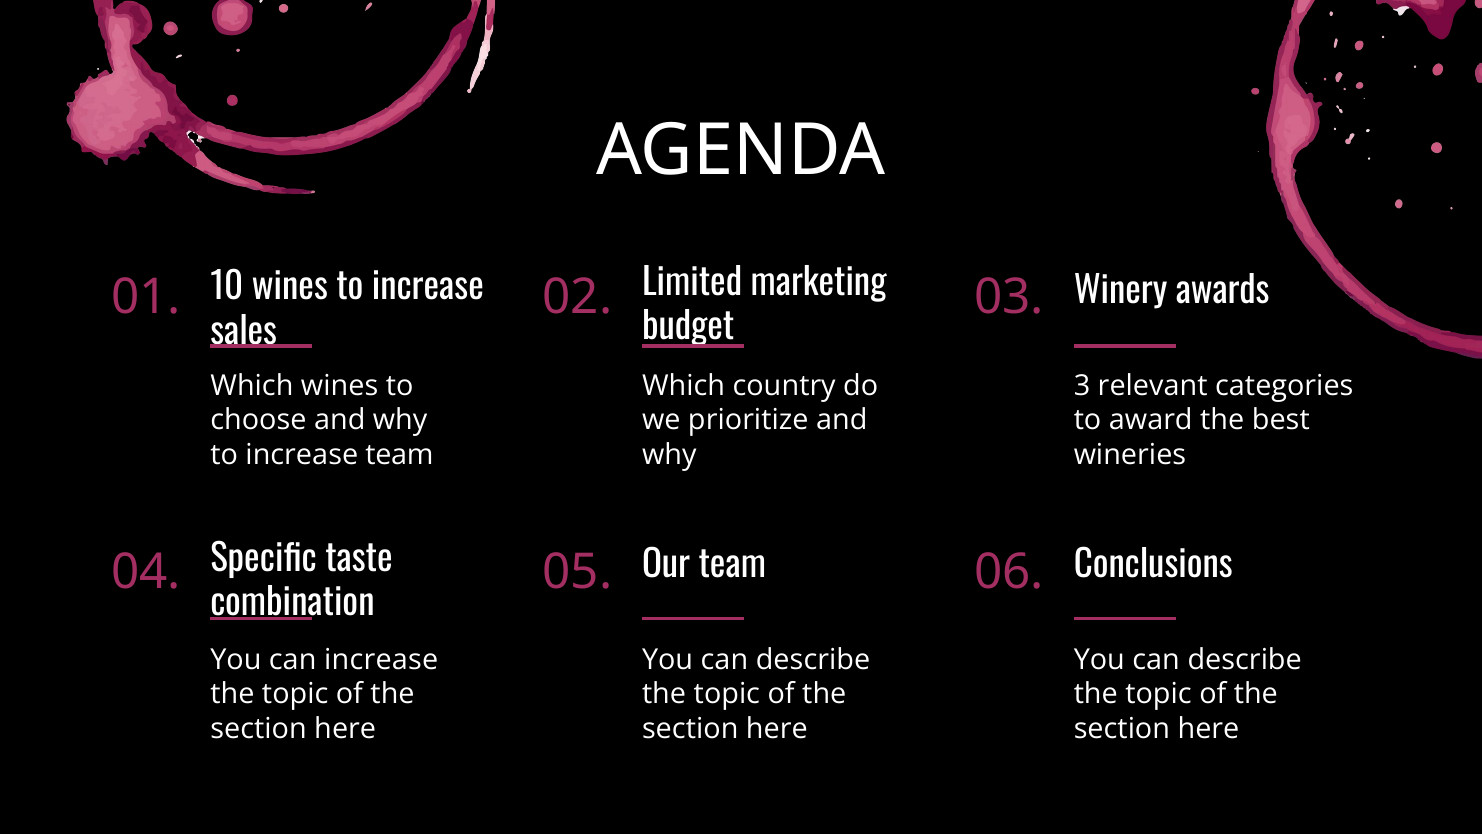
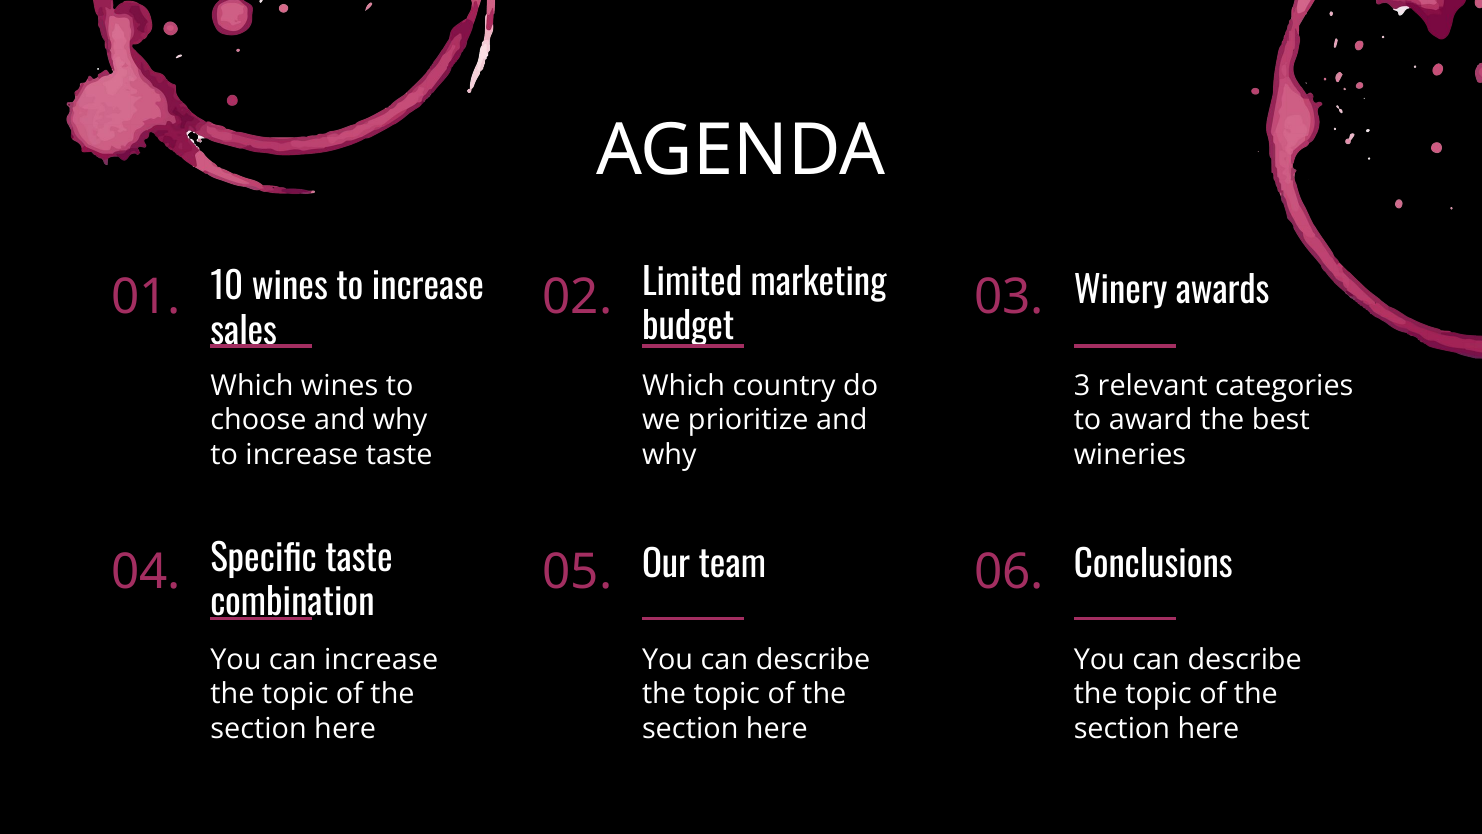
increase team: team -> taste (399, 455)
